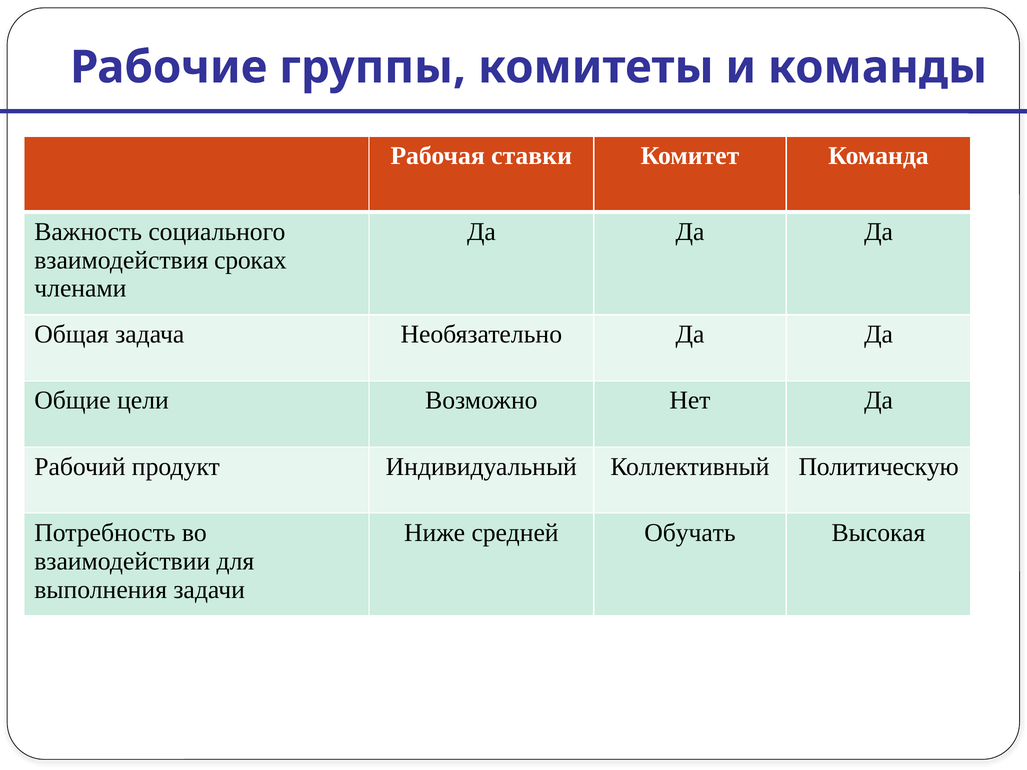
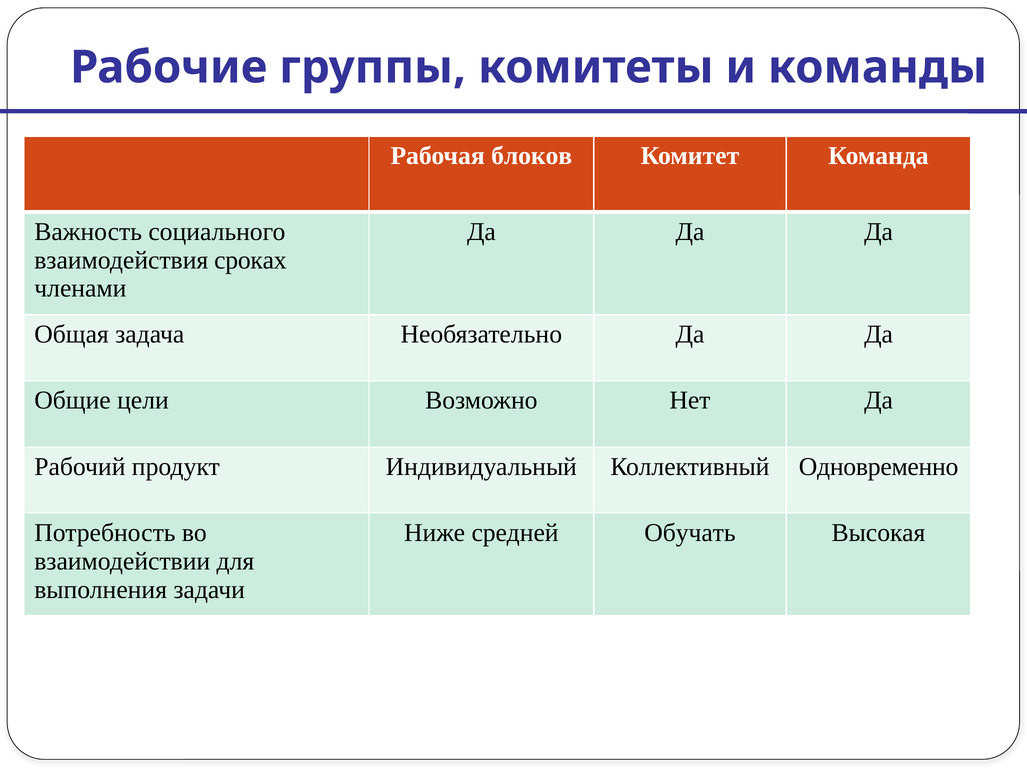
ставки: ставки -> блоков (532, 156)
Политическую: Политическую -> Одновременно (879, 467)
